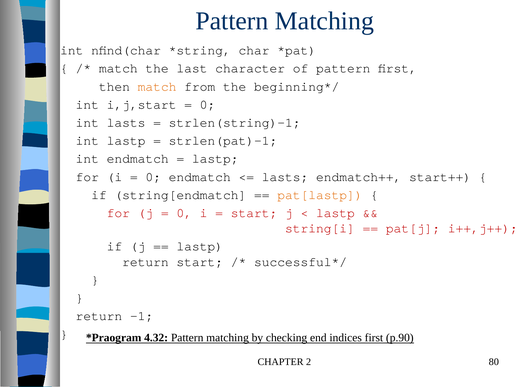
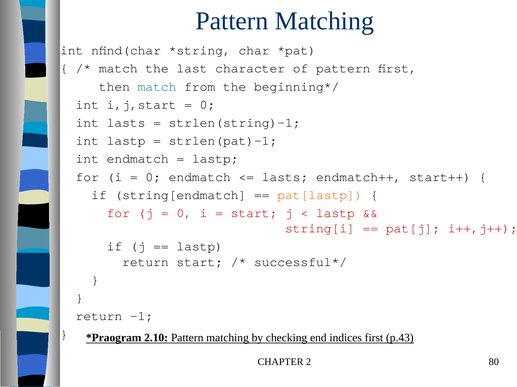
match colour: orange -> blue (157, 87)
4.32: 4.32 -> 2.10 (156, 338)
p.90: p.90 -> p.43 (400, 338)
